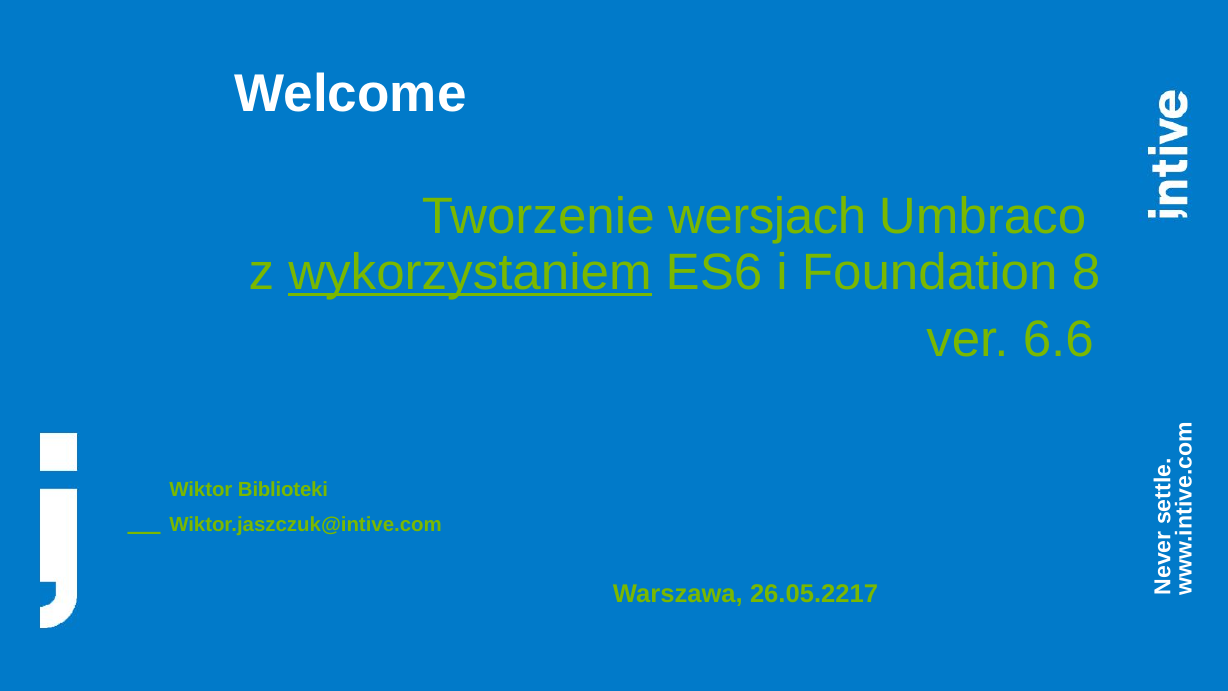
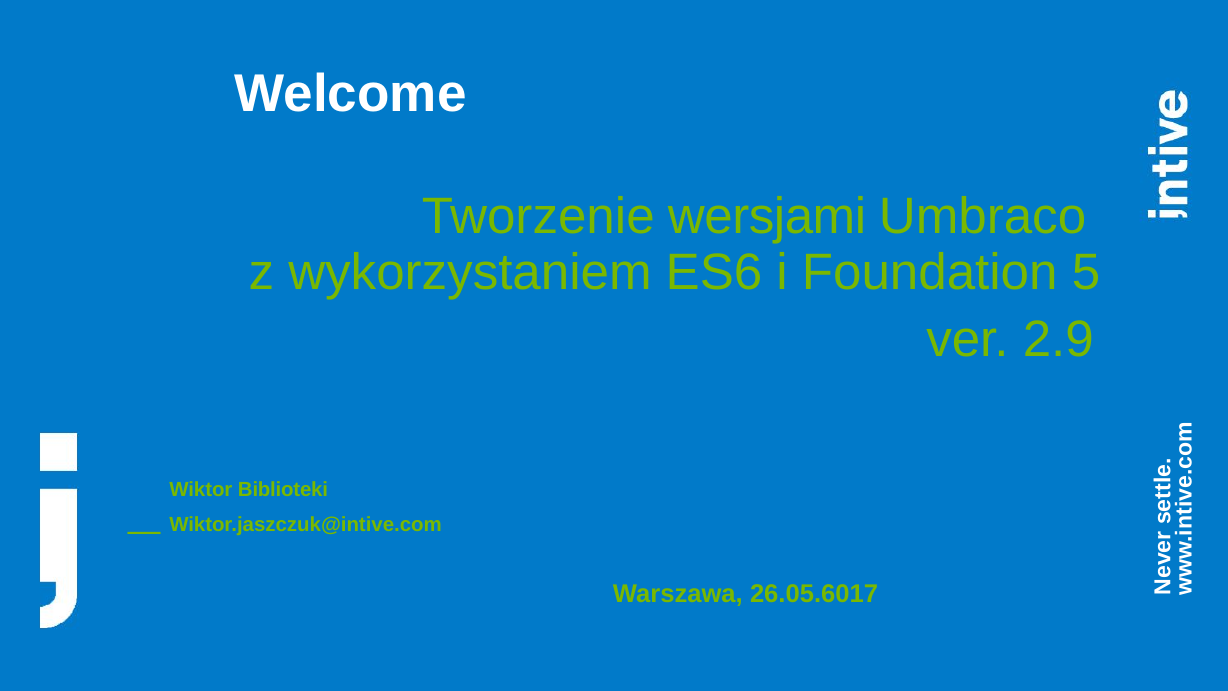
wersjach: wersjach -> wersjami (767, 217)
wykorzystaniem underline: present -> none (470, 272)
8: 8 -> 5 (1086, 272)
6.6: 6.6 -> 2.9 (1058, 340)
26.05.2217: 26.05.2217 -> 26.05.6017 (814, 594)
